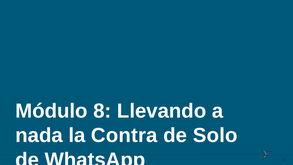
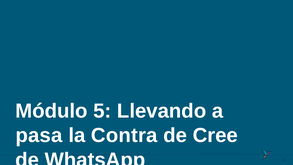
8: 8 -> 5 (102, 111)
nada: nada -> pasa (39, 135)
Solo: Solo -> Cree (215, 135)
